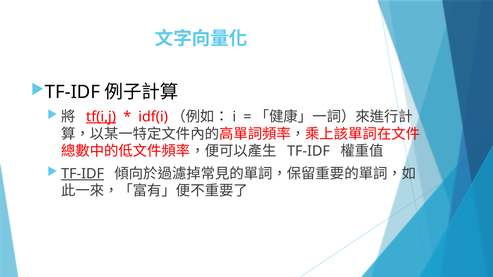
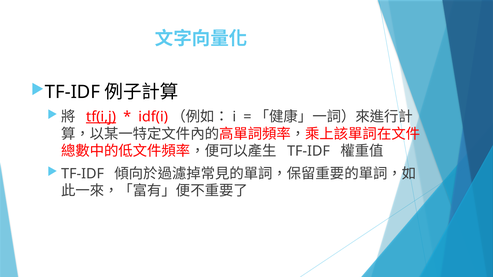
TF-IDF underline: present -> none (83, 174)
